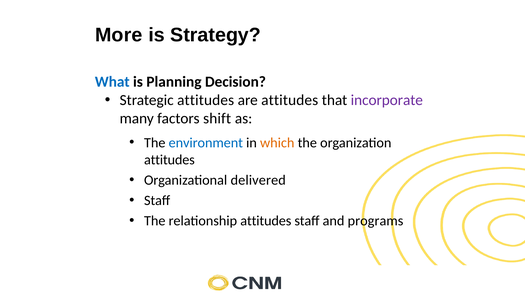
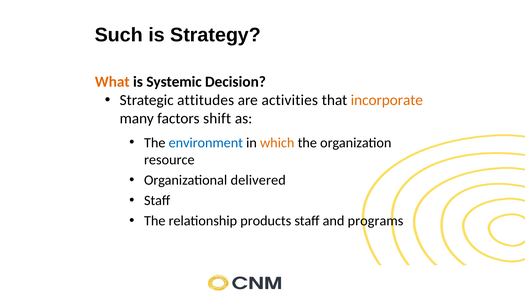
More: More -> Such (119, 35)
What colour: blue -> orange (112, 82)
Planning: Planning -> Systemic (174, 82)
are attitudes: attitudes -> activities (290, 100)
incorporate colour: purple -> orange (387, 100)
attitudes: attitudes -> resource (169, 160)
relationship attitudes: attitudes -> products (266, 221)
